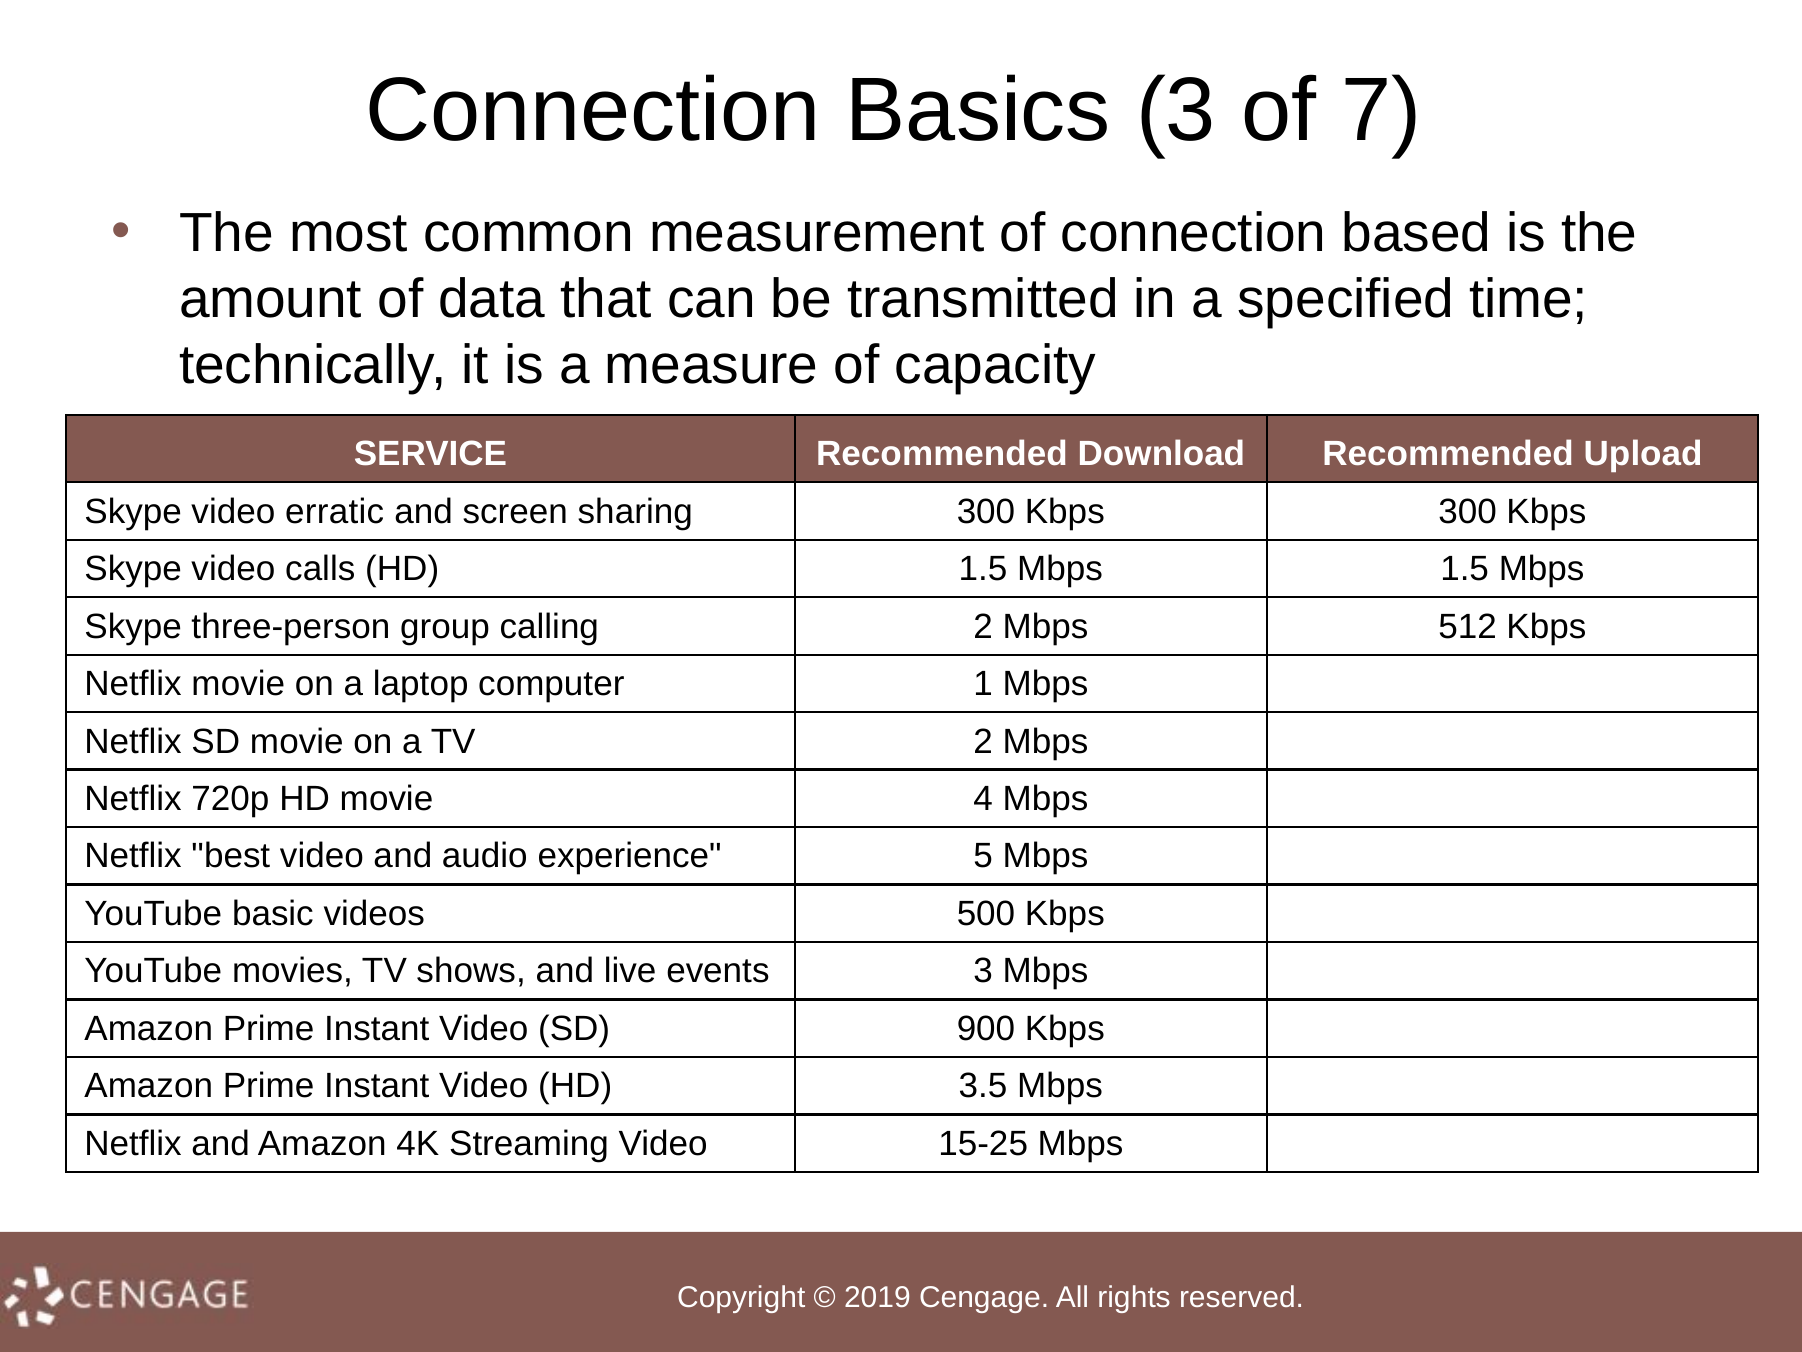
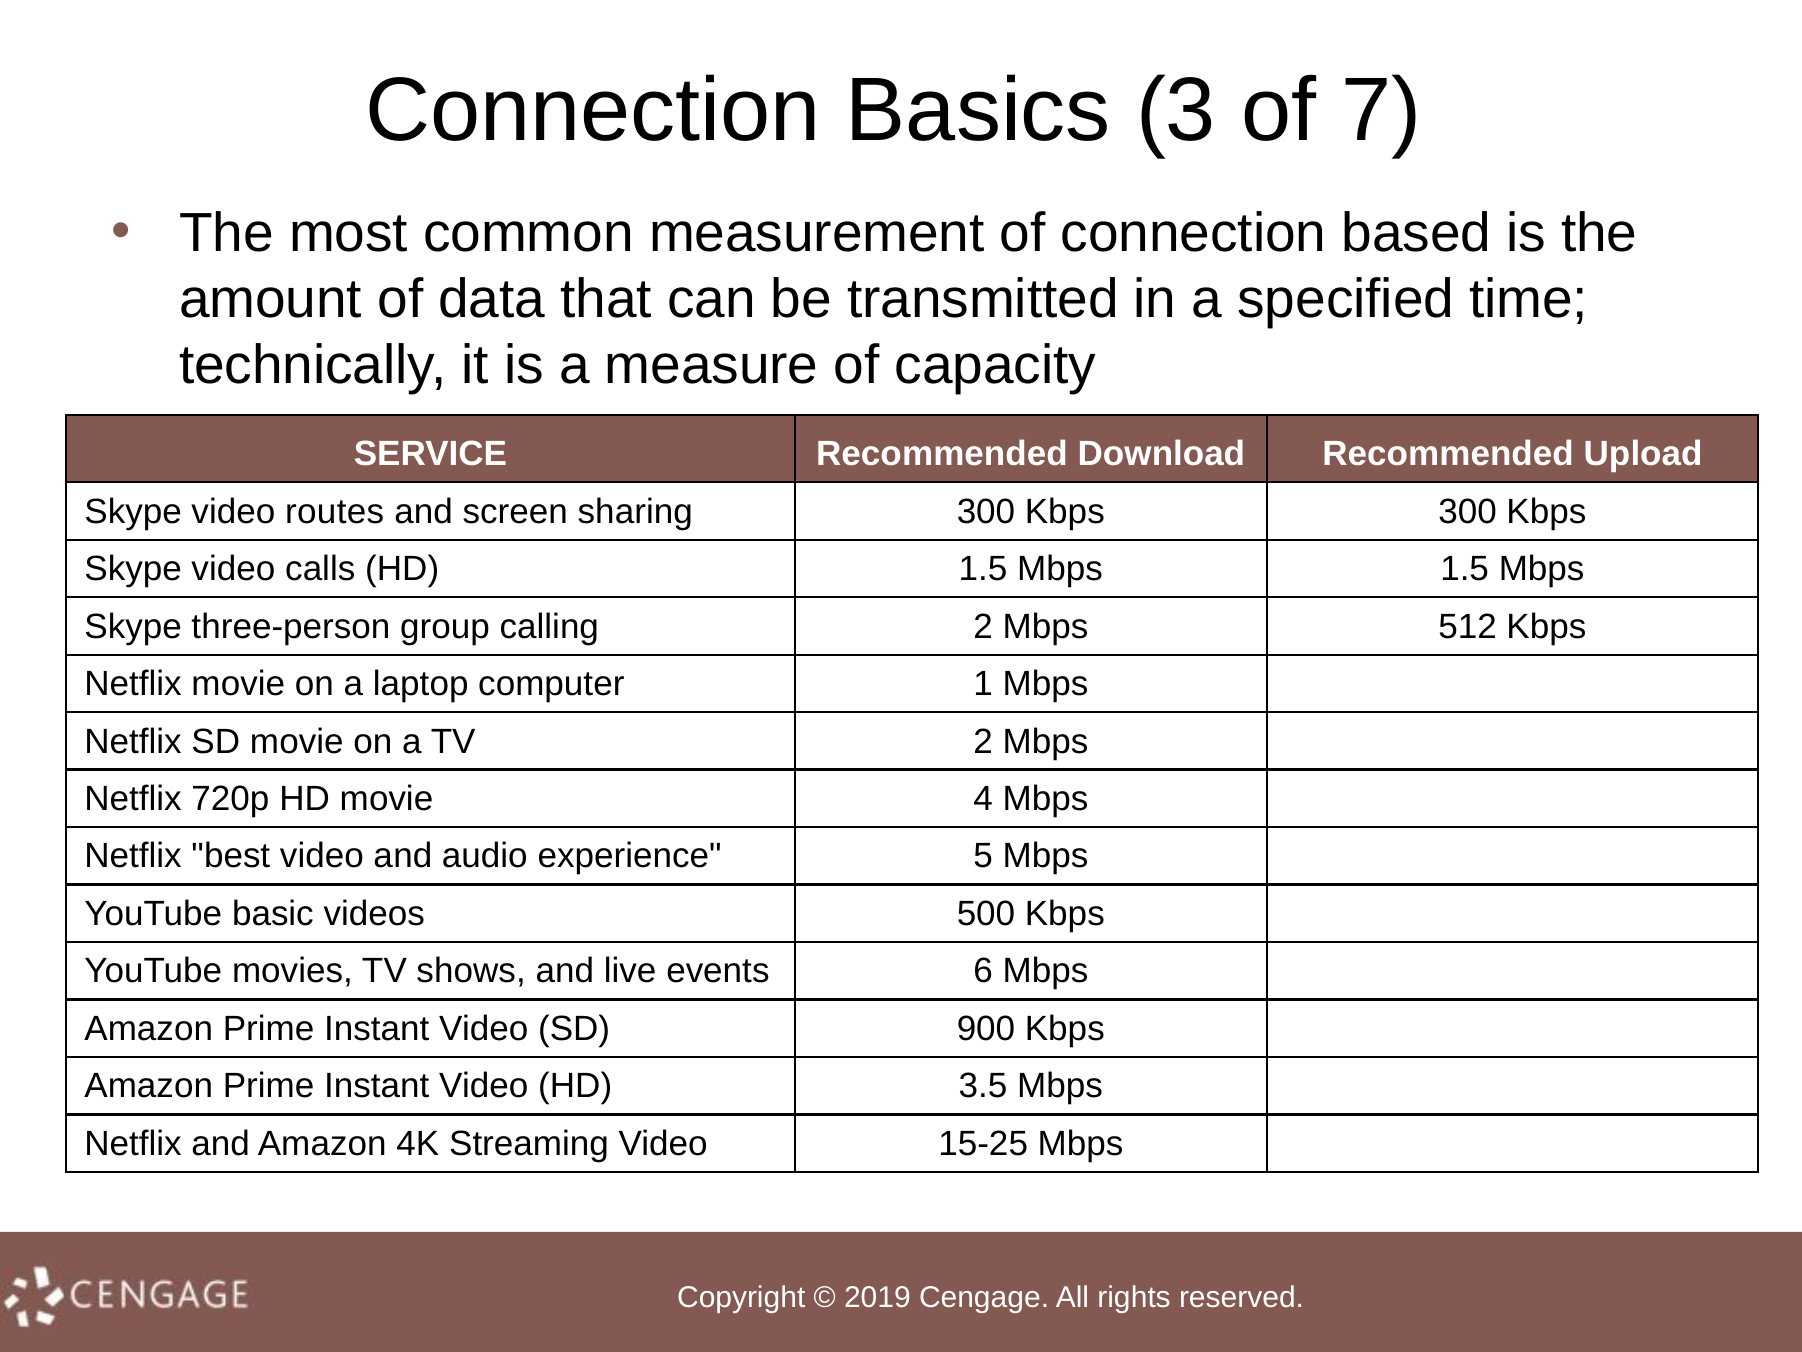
erratic: erratic -> routes (335, 511)
events 3: 3 -> 6 (983, 971)
